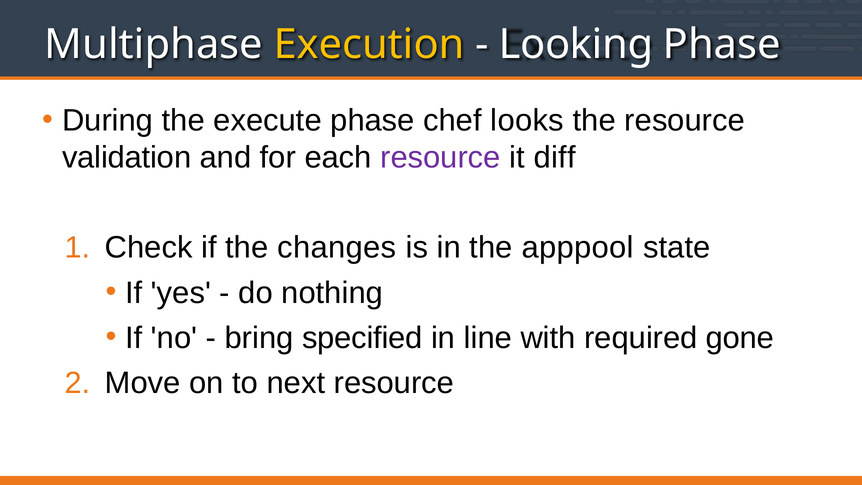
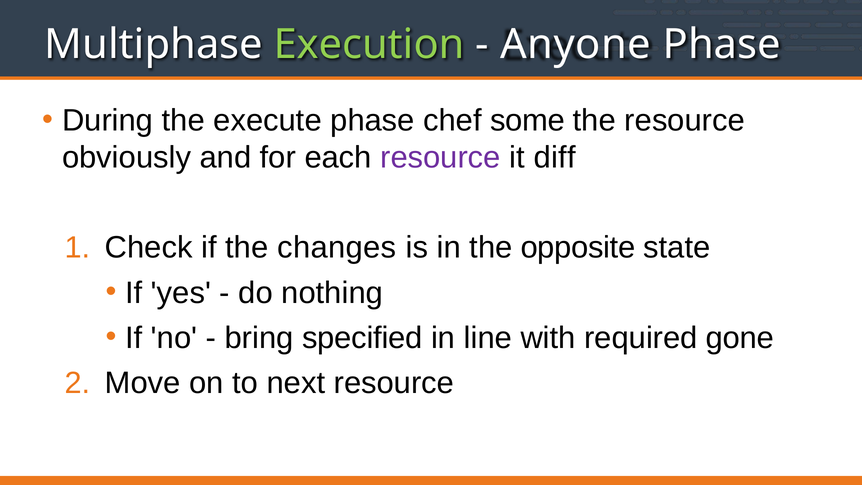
Execution colour: yellow -> light green (369, 45)
Looking: Looking -> Anyone (576, 45)
looks: looks -> some (527, 120)
validation: validation -> obviously (127, 158)
apppool: apppool -> opposite (578, 248)
